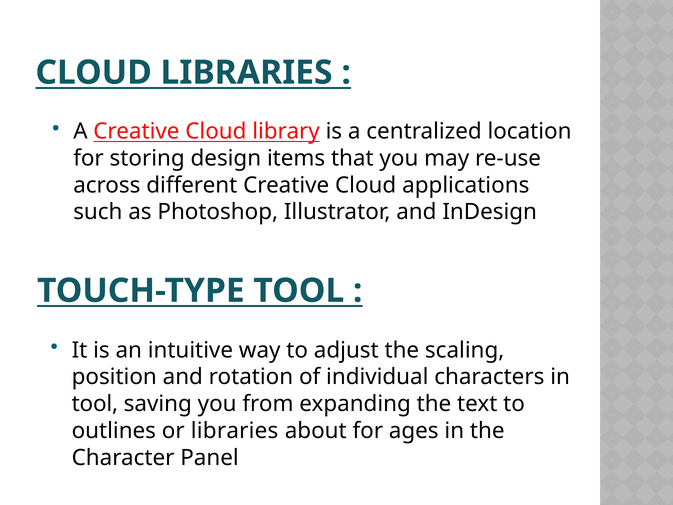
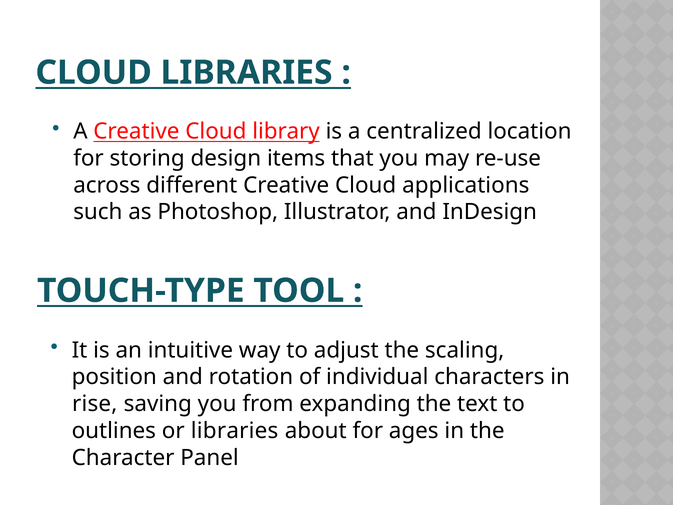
tool: tool -> rise (95, 404)
